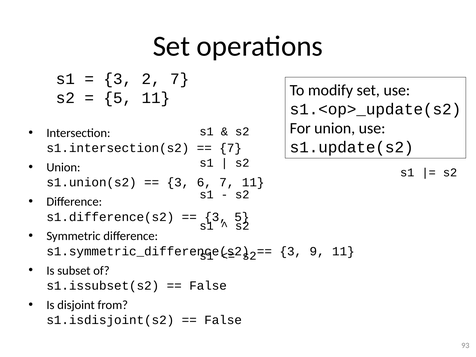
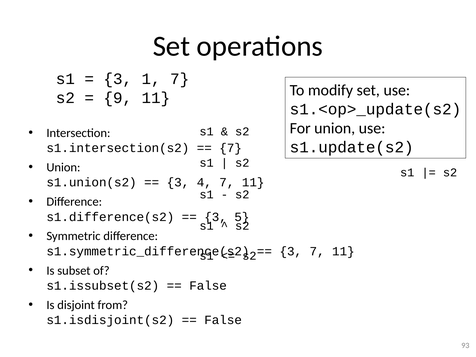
2: 2 -> 1 (151, 79)
5: 5 -> 9 (118, 98)
6: 6 -> 4 (204, 183)
3 9: 9 -> 7 (317, 251)
